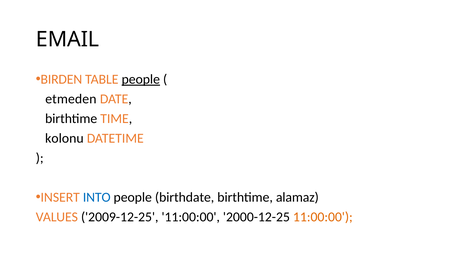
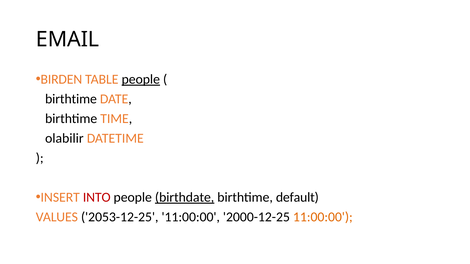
etmeden: etmeden -> birthtime (71, 99)
kolonu: kolonu -> olabilir (64, 138)
INTO colour: blue -> red (97, 197)
birthdate underline: none -> present (185, 197)
alamaz: alamaz -> default (297, 197)
2009-12-25: 2009-12-25 -> 2053-12-25 (120, 217)
